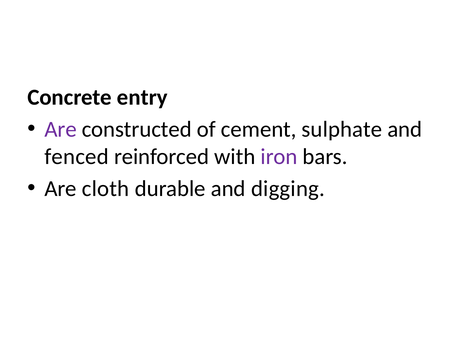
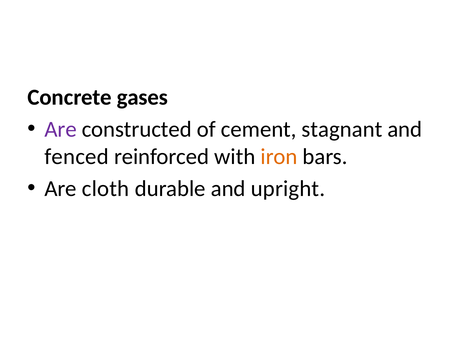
entry: entry -> gases (142, 97)
sulphate: sulphate -> stagnant (342, 129)
iron colour: purple -> orange (279, 157)
digging: digging -> upright (288, 189)
